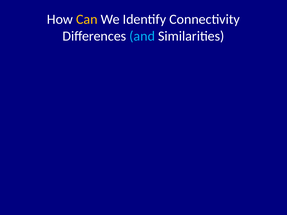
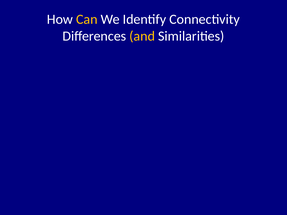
and colour: light blue -> yellow (142, 36)
